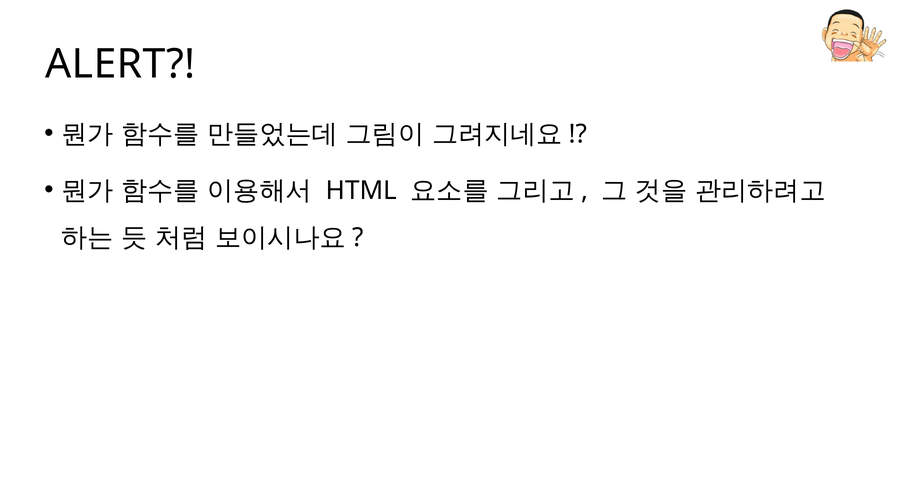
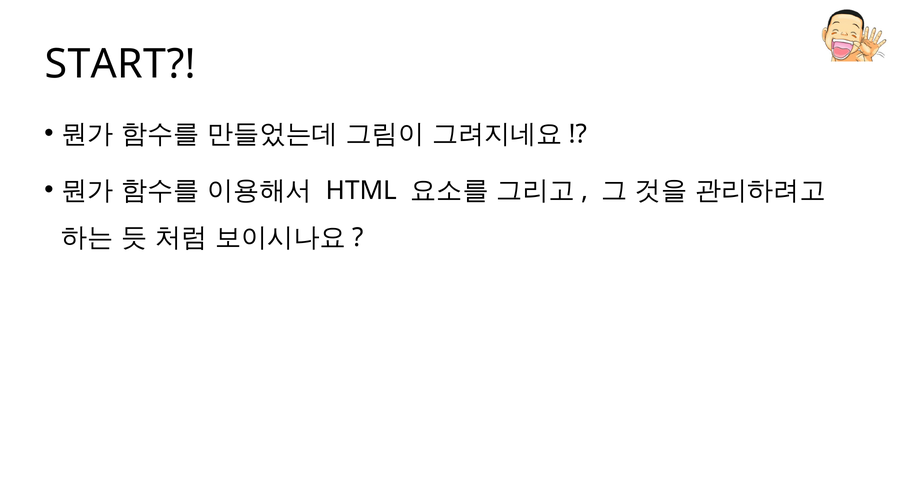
ALERT: ALERT -> START (120, 64)
